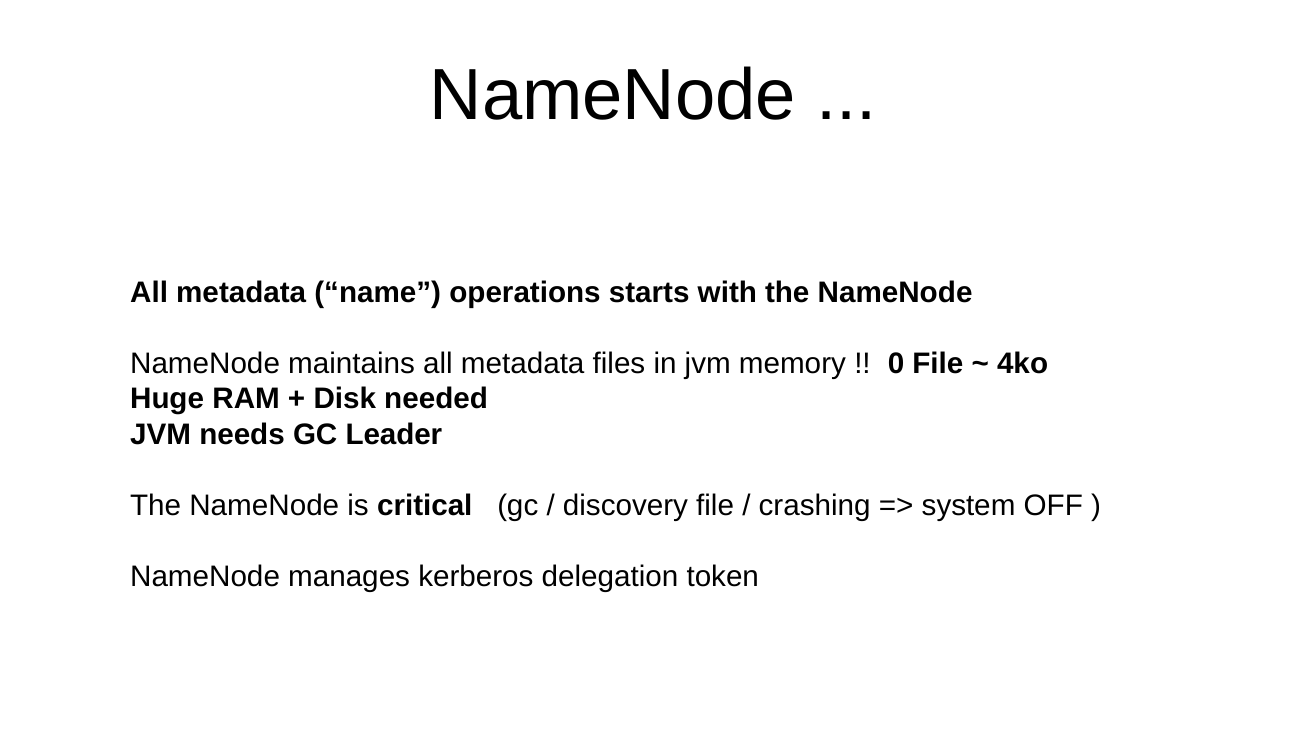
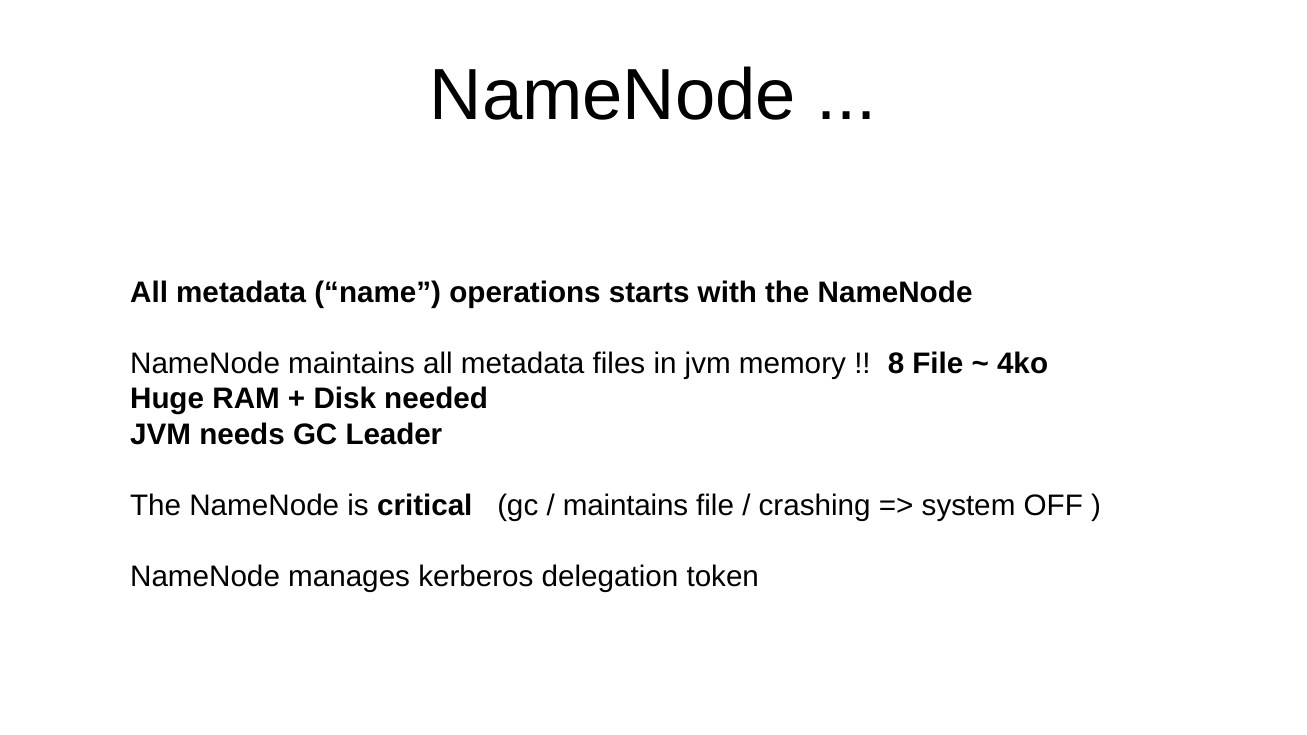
0: 0 -> 8 (896, 364)
discovery: discovery -> maintains (626, 506)
